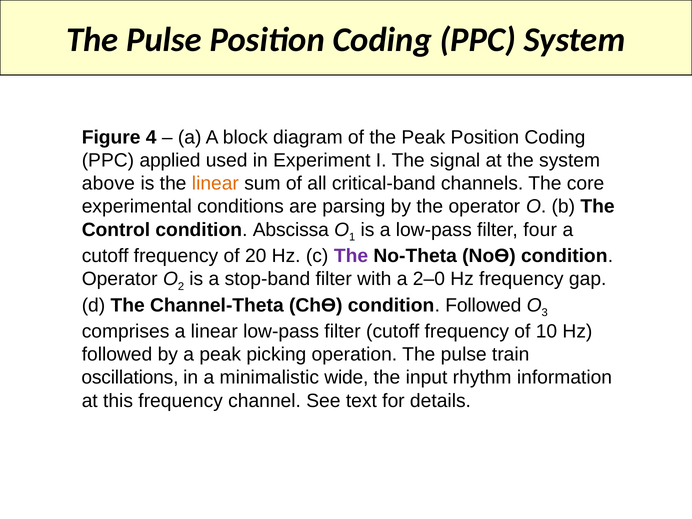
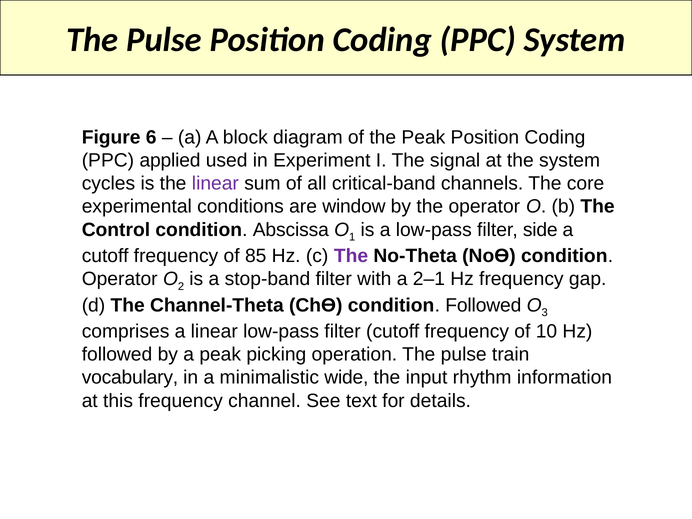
4: 4 -> 6 (151, 137)
above: above -> cycles (108, 184)
linear colour: orange -> purple (215, 184)
parsing: parsing -> window (354, 207)
four: four -> side (540, 230)
20: 20 -> 85 (256, 256)
2–0: 2–0 -> 2–1 (429, 279)
oscillations: oscillations -> vocabulary (130, 378)
